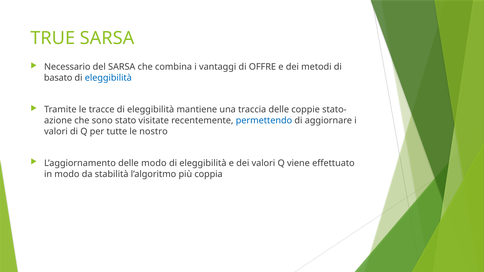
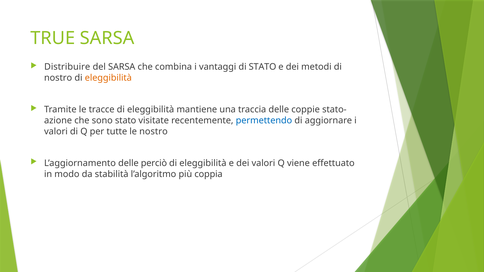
Necessario: Necessario -> Distribuire (67, 67)
di OFFRE: OFFRE -> STATO (262, 67)
basato: basato -> nostro (58, 78)
eleggibilità colour: blue -> orange (108, 78)
delle modo: modo -> perciò (154, 163)
